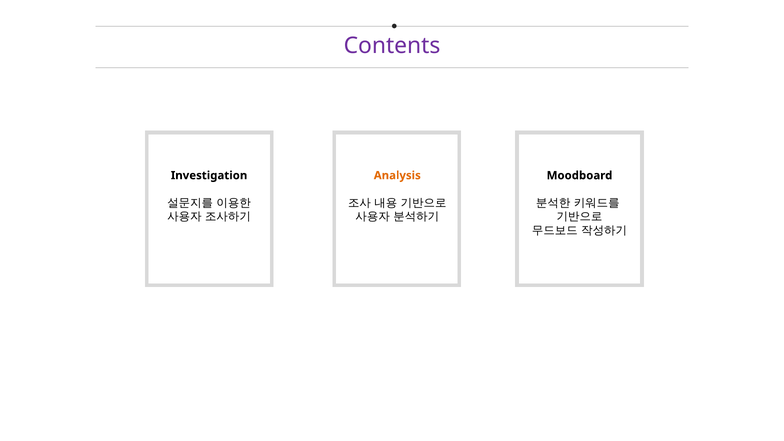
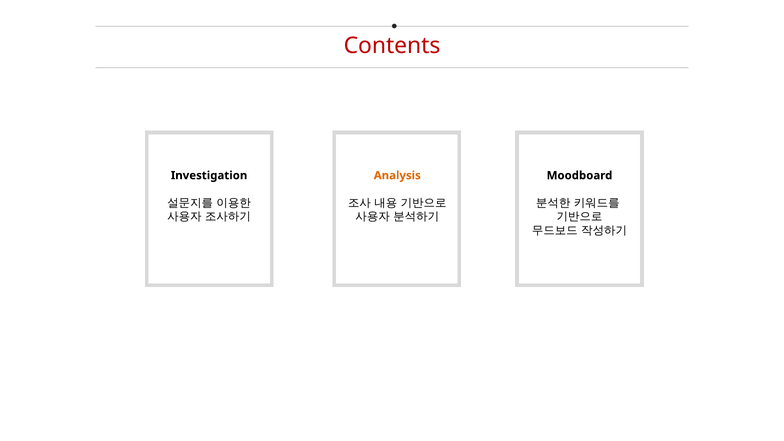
Contents colour: purple -> red (392, 46)
